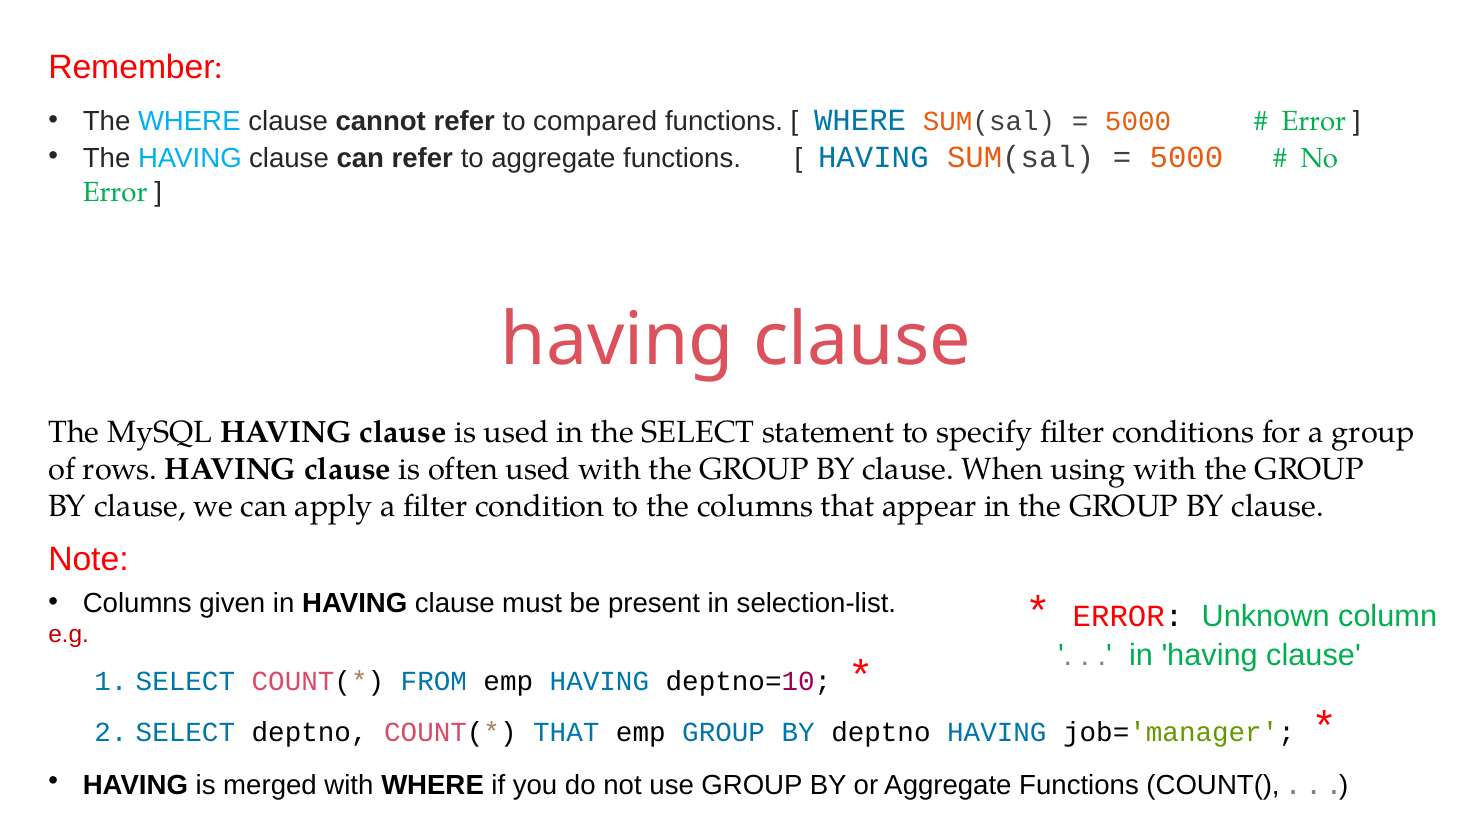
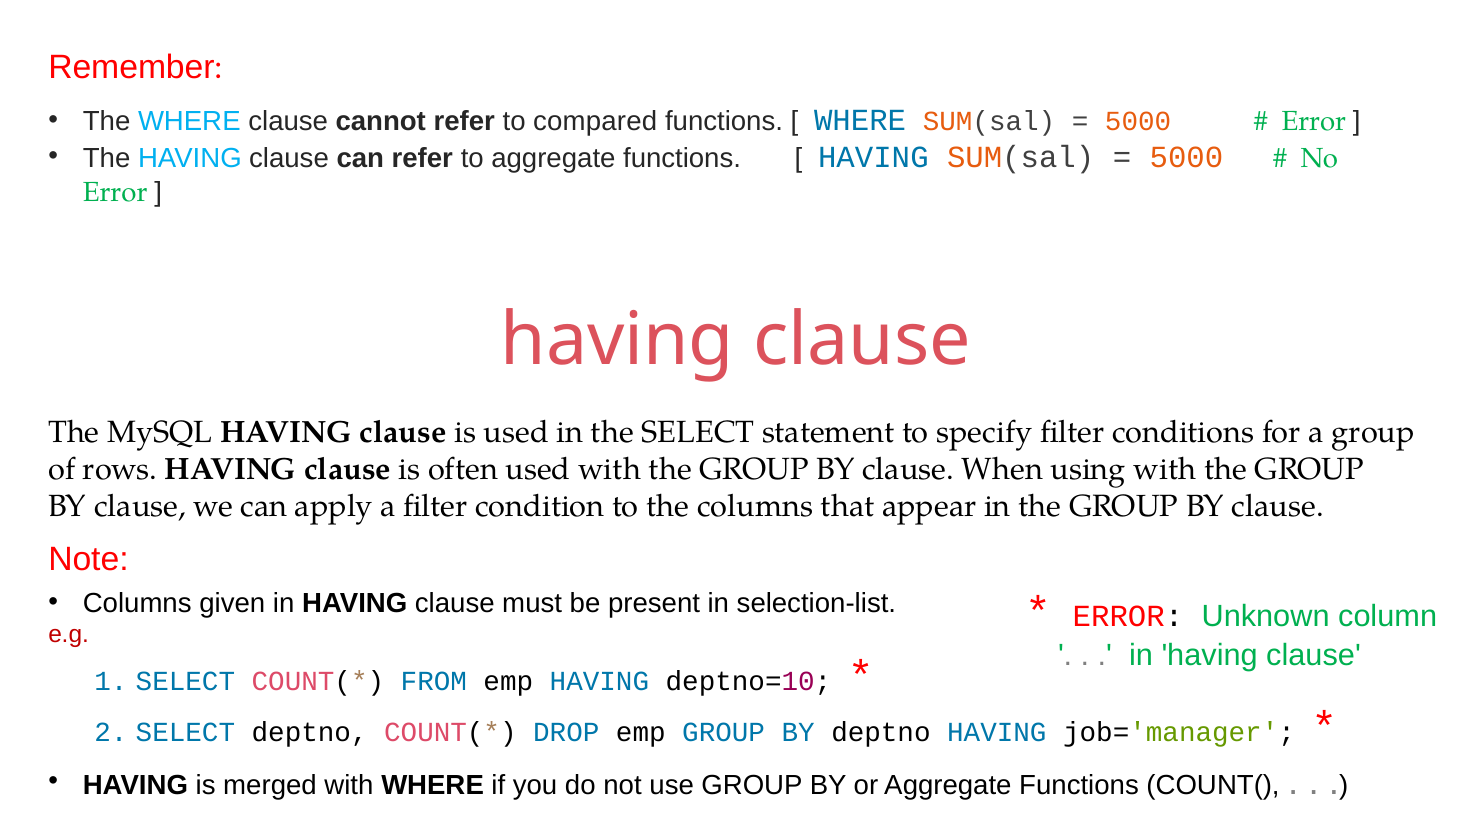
THAT: THAT -> DROP (566, 733)
